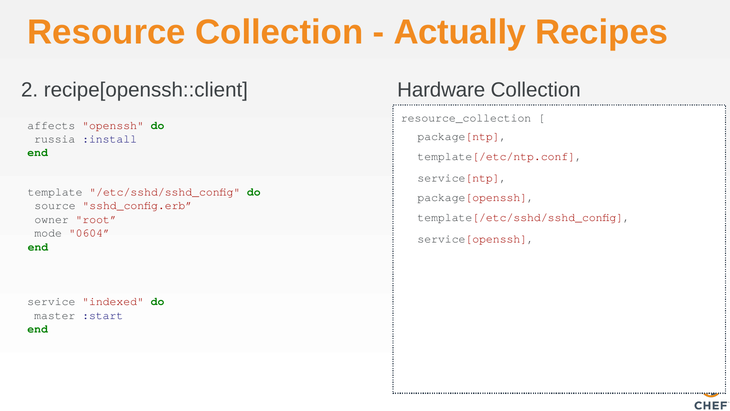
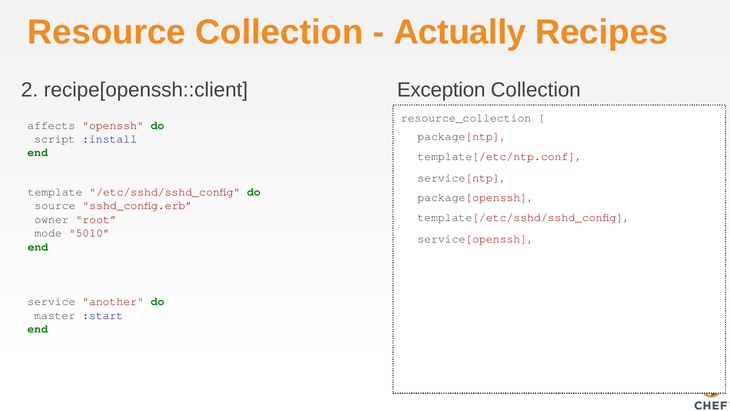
Hardware: Hardware -> Exception (441, 90)
russia: russia -> script (55, 139)
0604: 0604 -> 5010 (89, 233)
indexed: indexed -> another (113, 301)
